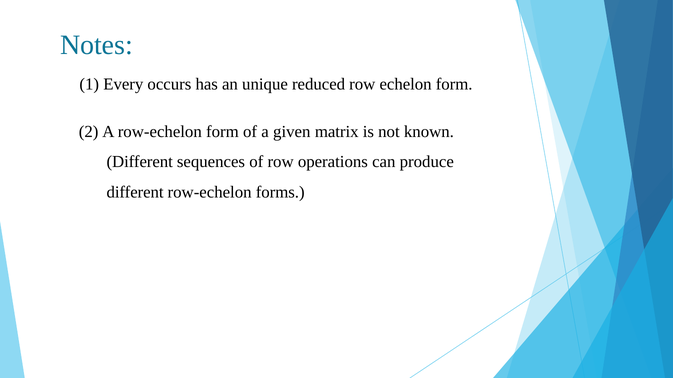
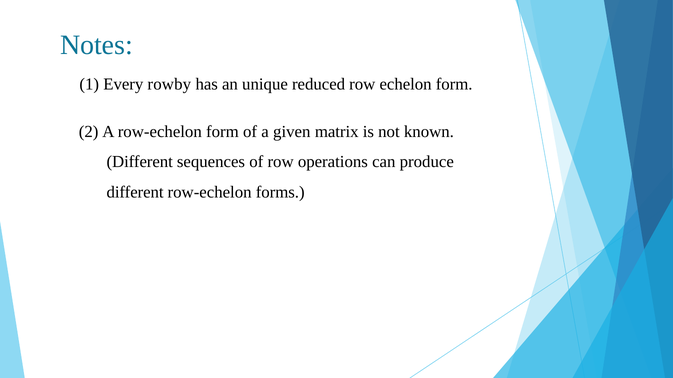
occurs: occurs -> rowby (169, 84)
